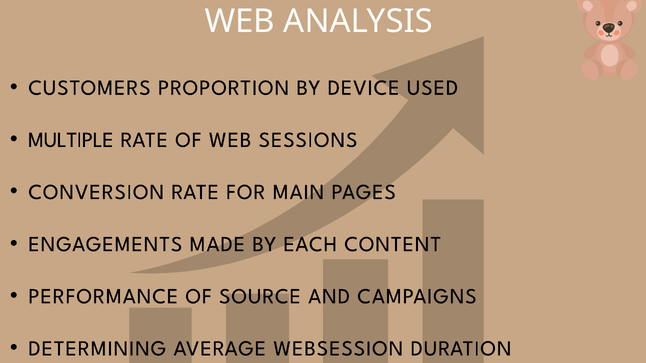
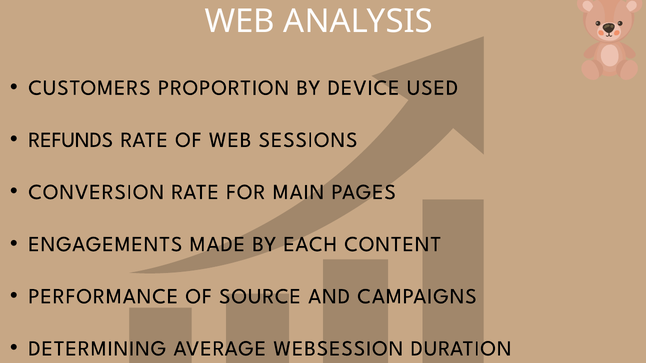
MULTIPLE: MULTIPLE -> REFUNDS (71, 140)
